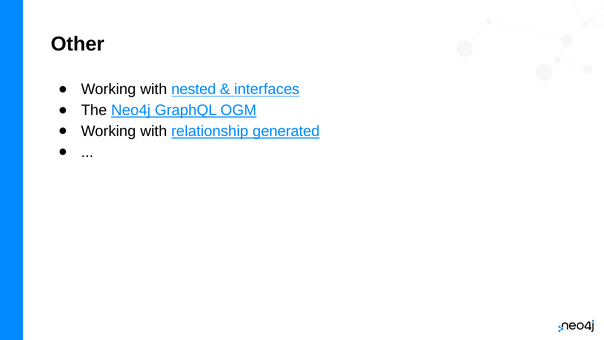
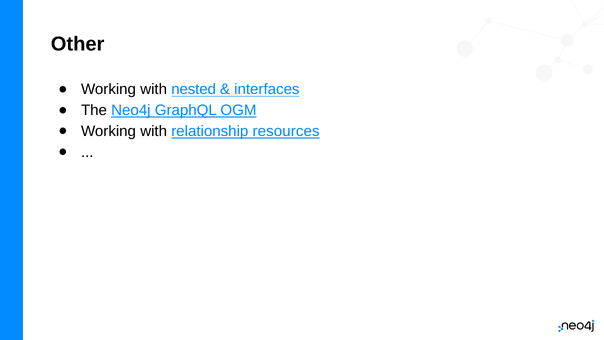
generated: generated -> resources (286, 131)
